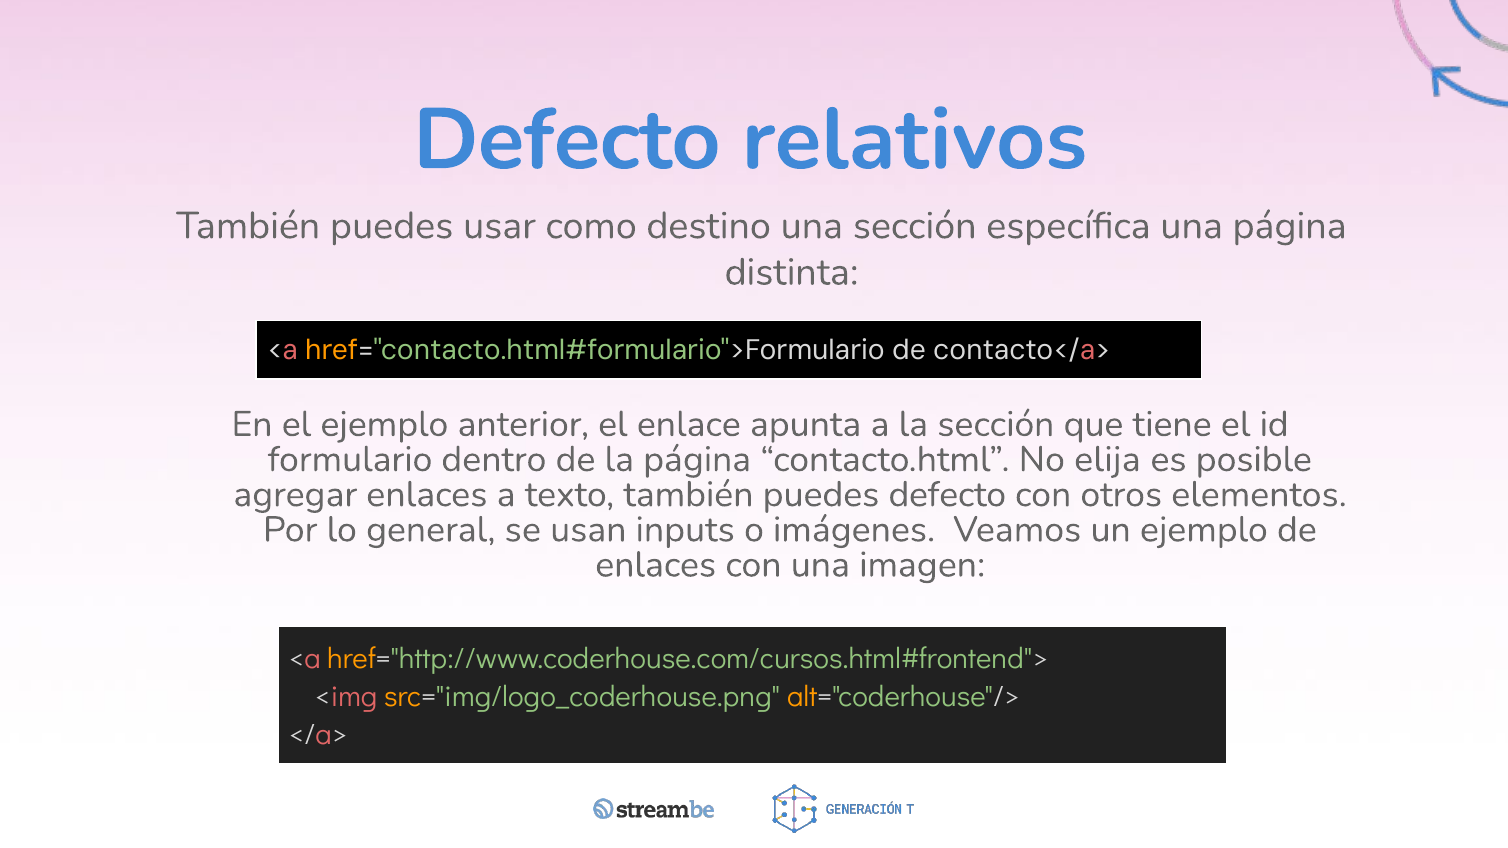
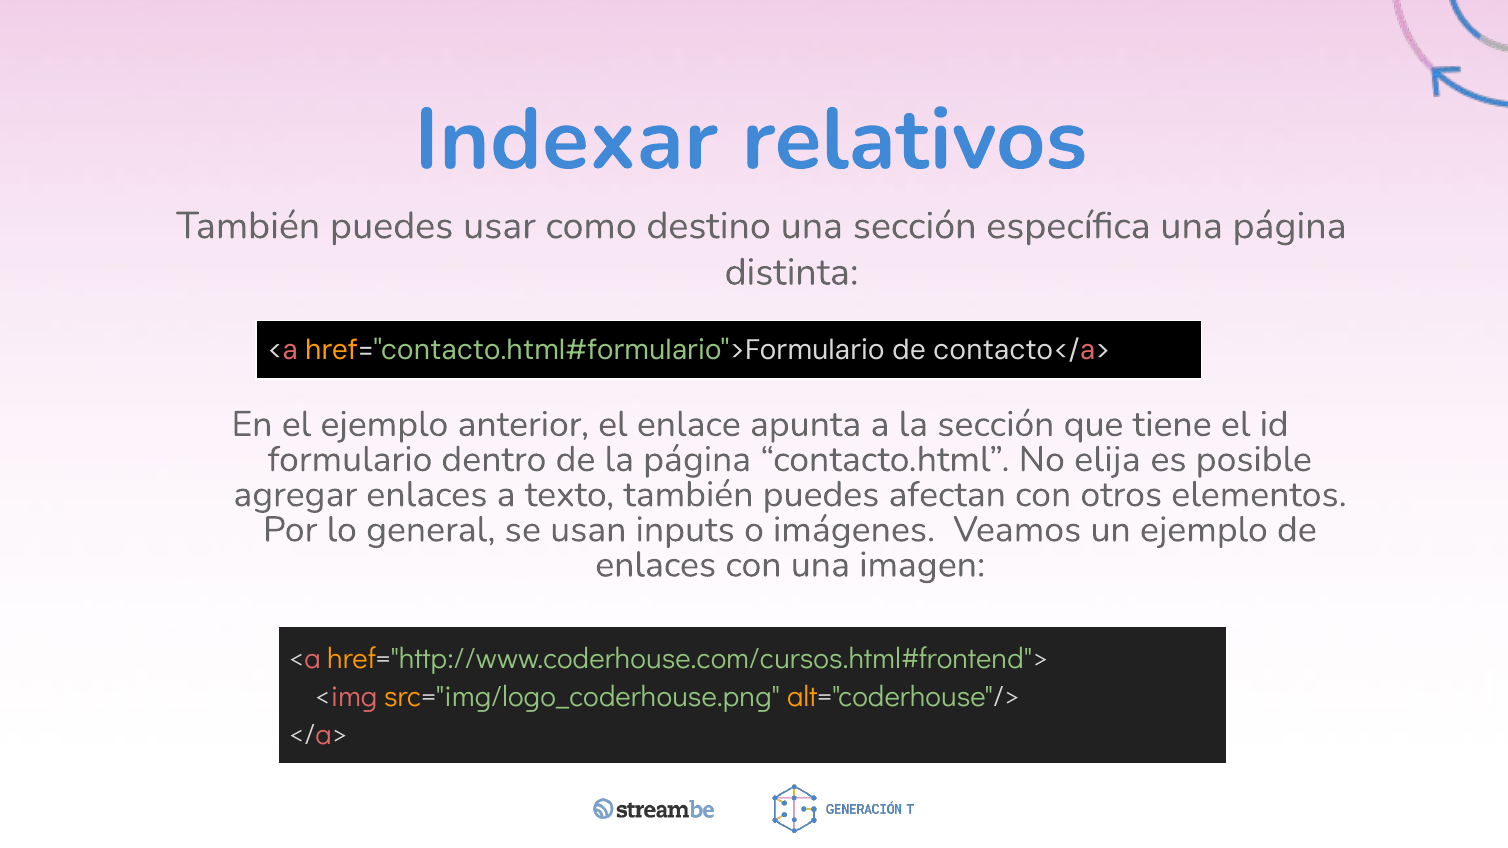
Defecto: Defecto -> Indexar (566, 140)
puedes defecto: defecto -> afectan (947, 495)
